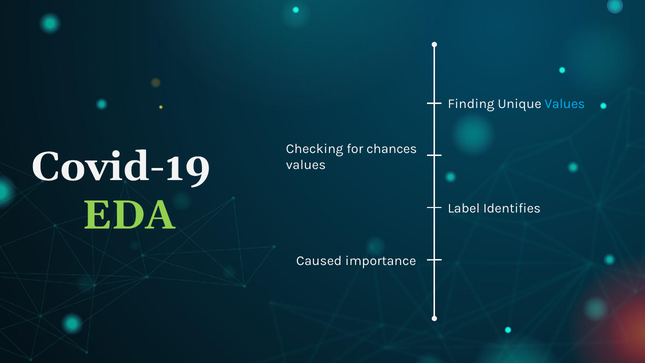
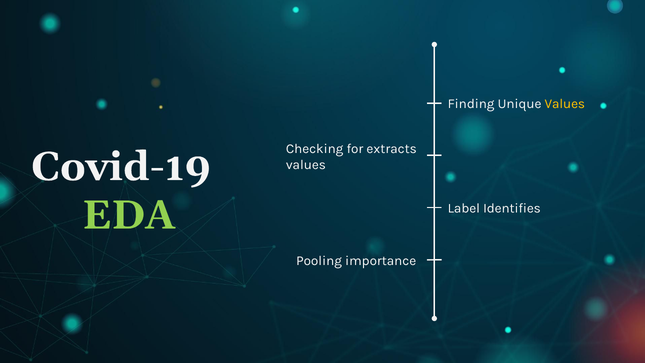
Values colour: light blue -> yellow (565, 104)
chances: chances -> extracts (392, 149)
Caused: Caused -> Pooling (319, 261)
